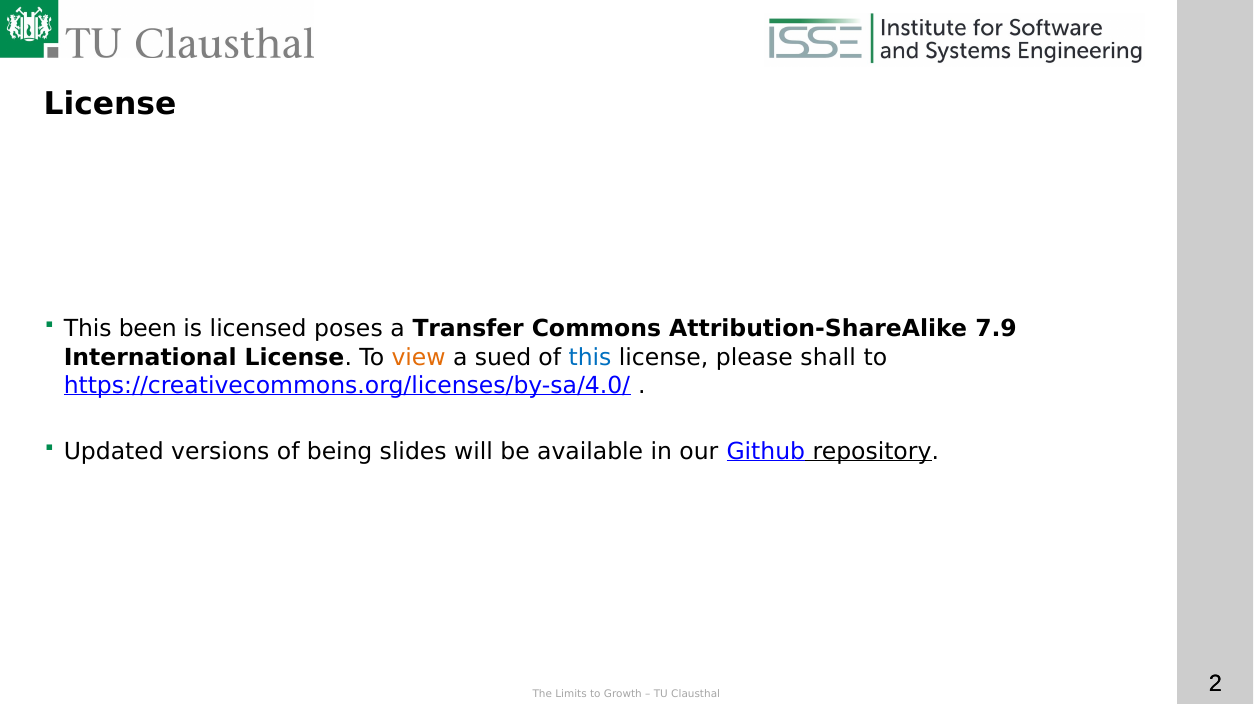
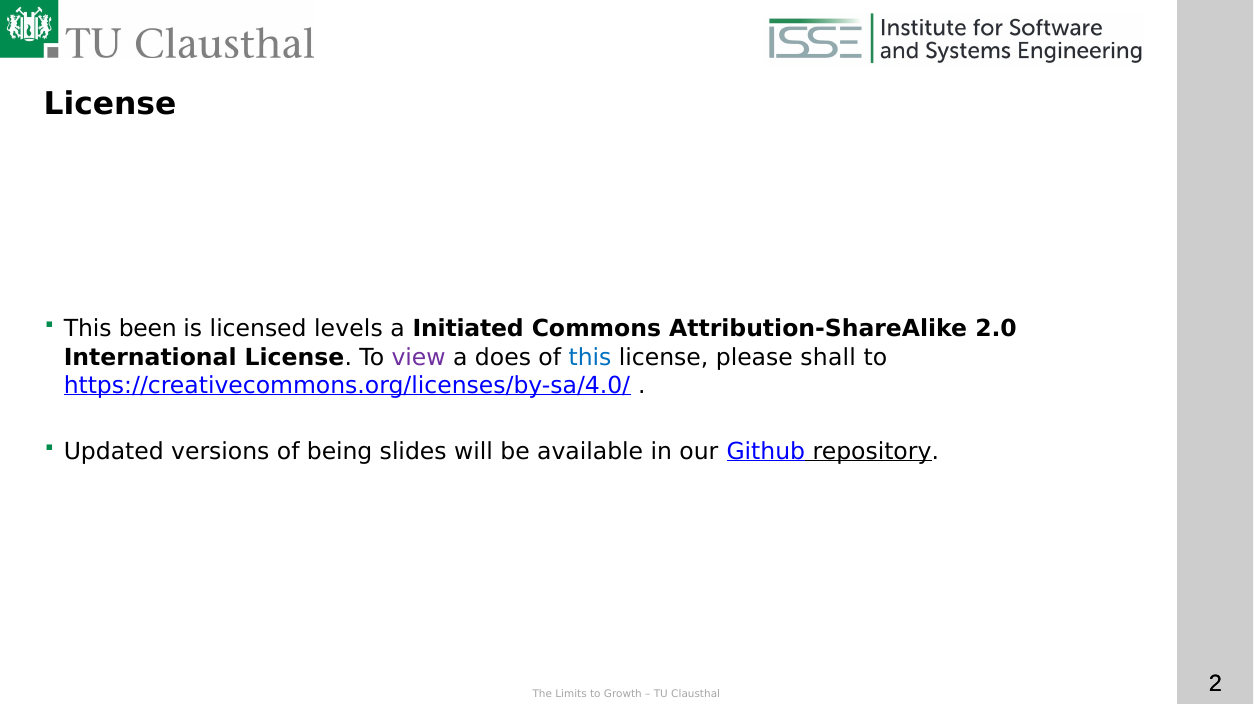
poses: poses -> levels (348, 329)
Transfer: Transfer -> Initiated (468, 329)
7.9: 7.9 -> 2.0 (996, 329)
view colour: orange -> purple (419, 358)
sued: sued -> does (503, 358)
